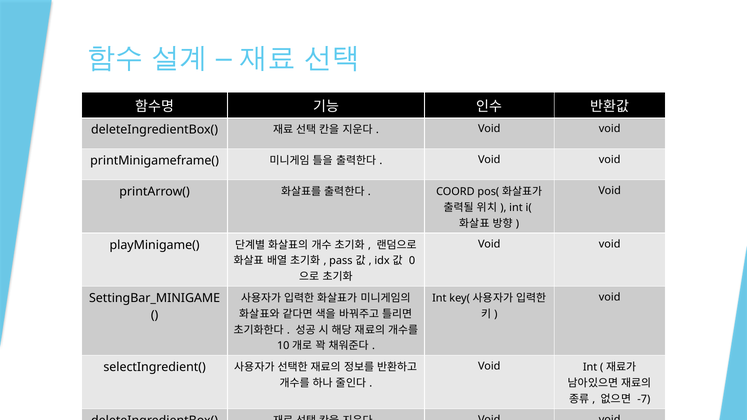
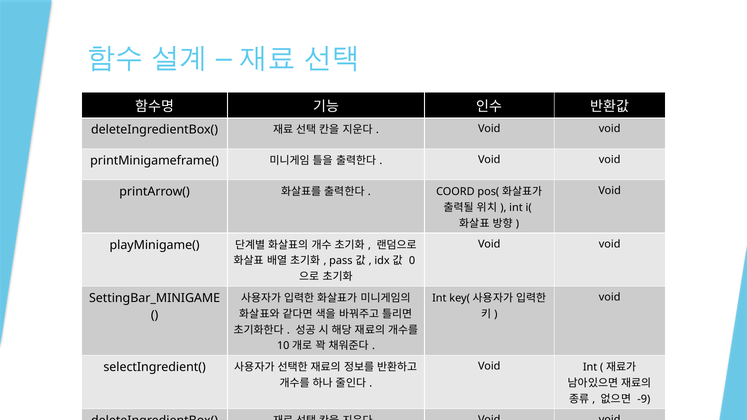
-7: -7 -> -9 (644, 399)
